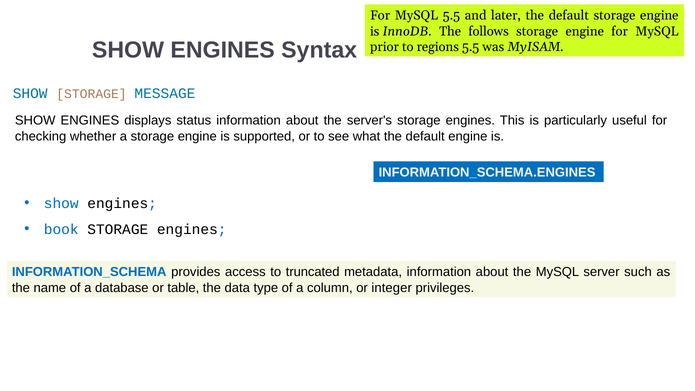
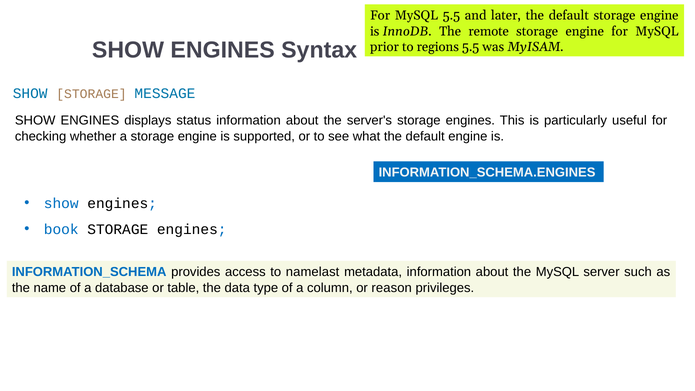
follows: follows -> remote (489, 31)
truncated: truncated -> namelast (313, 272)
integer: integer -> reason (392, 288)
